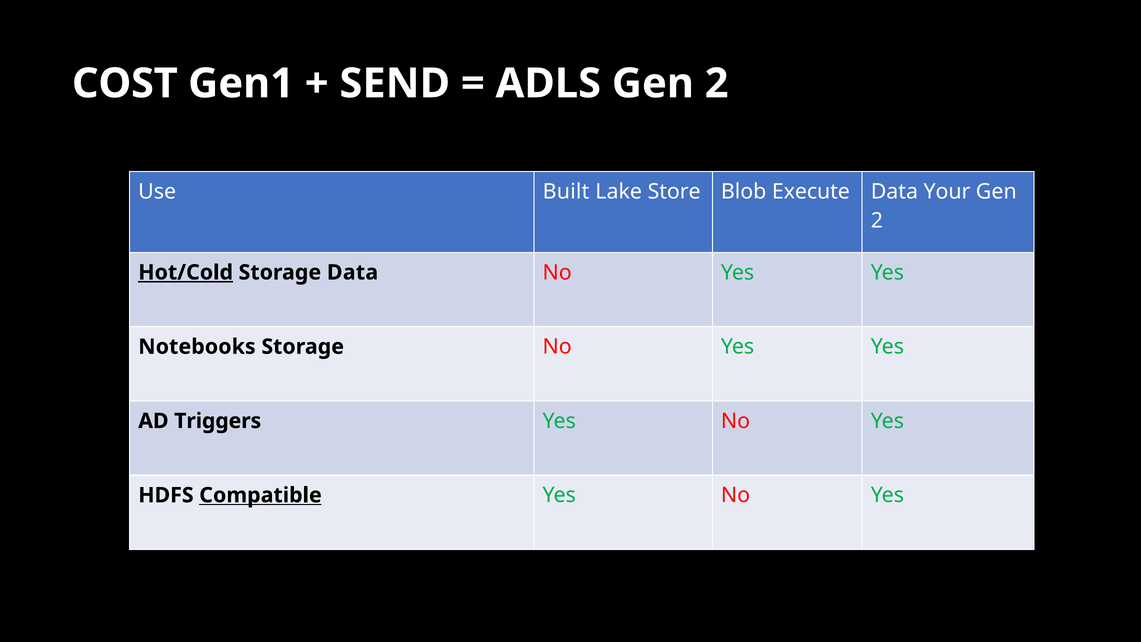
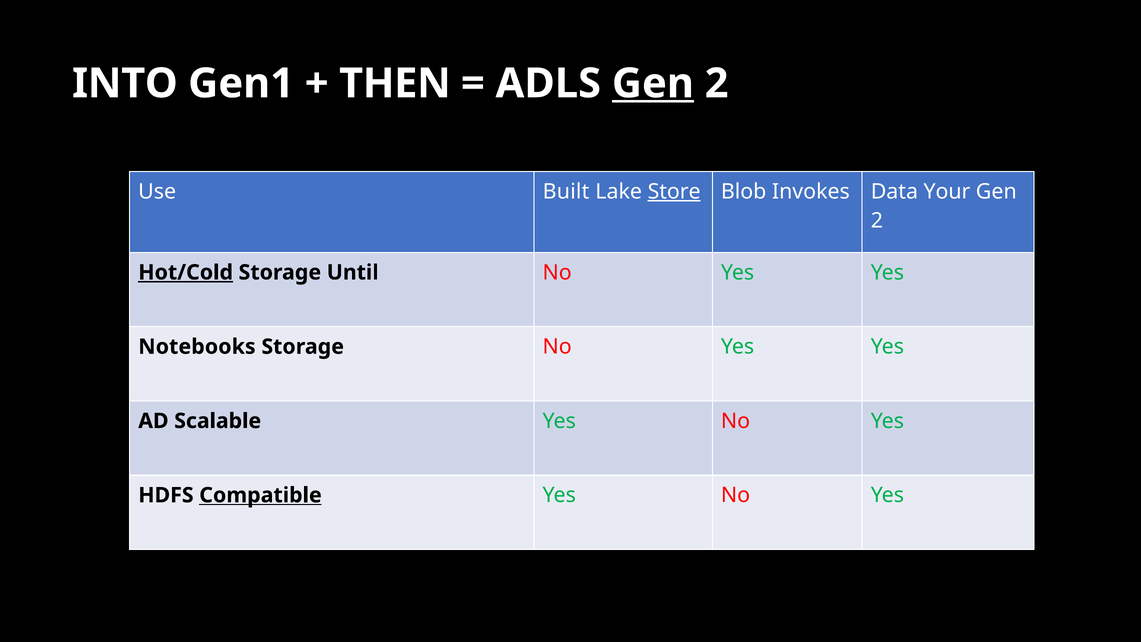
COST: COST -> INTO (125, 84)
SEND: SEND -> THEN (395, 84)
Gen underline: none -> present (653, 84)
Store underline: none -> present (674, 191)
Execute: Execute -> Invokes (811, 191)
Storage Data: Data -> Until (353, 272)
Triggers: Triggers -> Scalable (218, 421)
